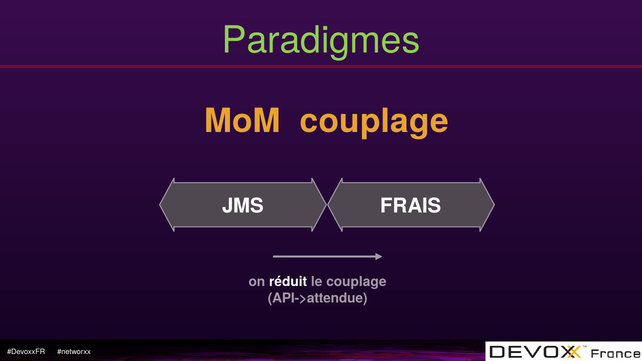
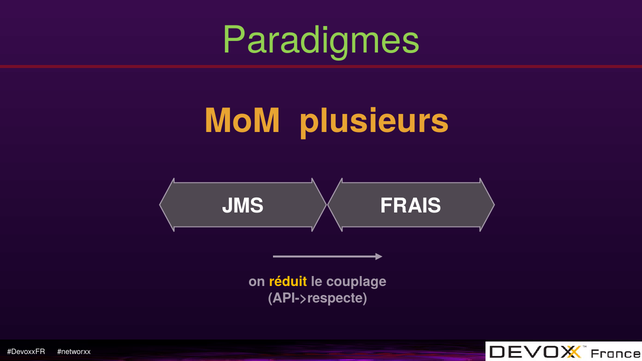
MoM couplage: couplage -> plusieurs (374, 121)
réduit colour: white -> yellow (288, 282)
API->attendue: API->attendue -> API->respecte (318, 298)
